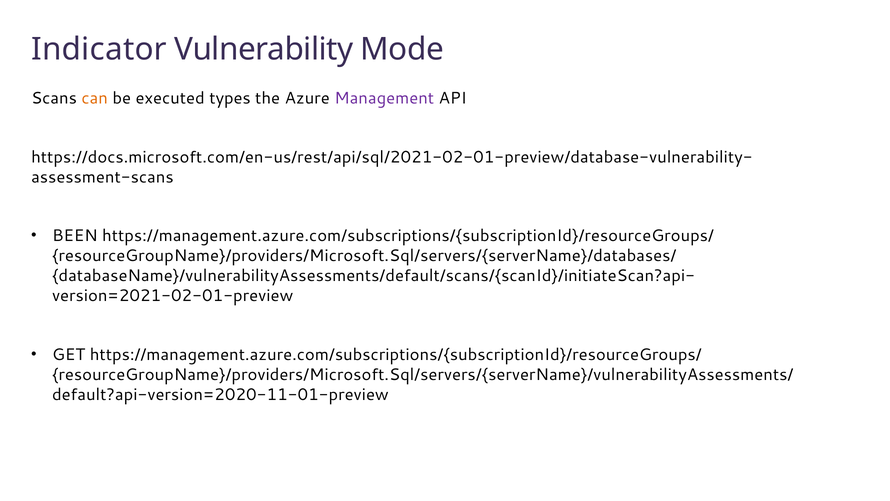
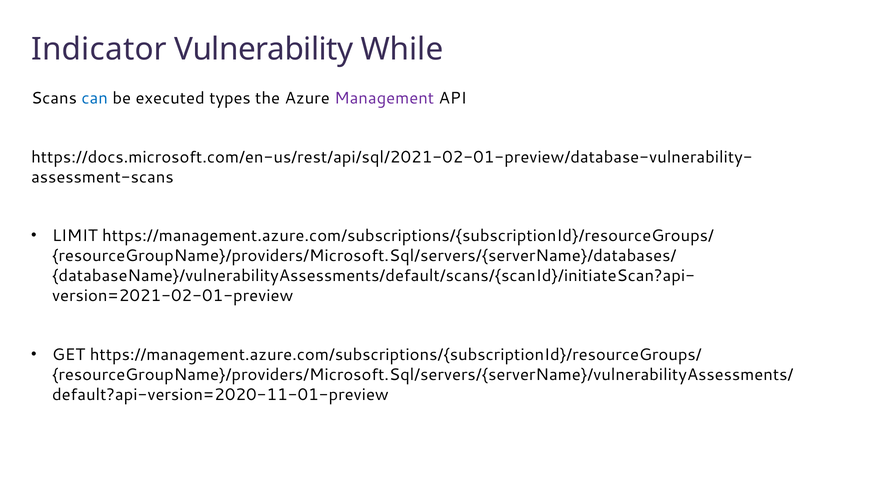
Mode: Mode -> While (402, 49)
can colour: orange -> blue (95, 98)
BEEN: BEEN -> LIMIT (75, 236)
